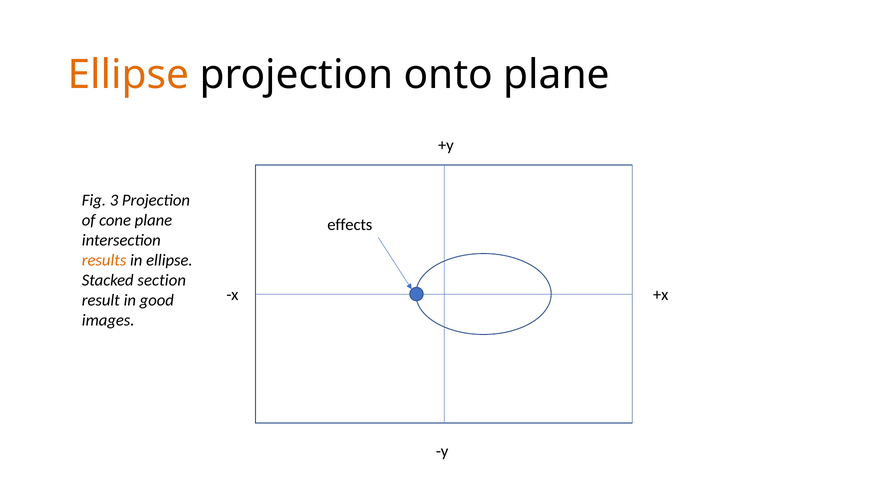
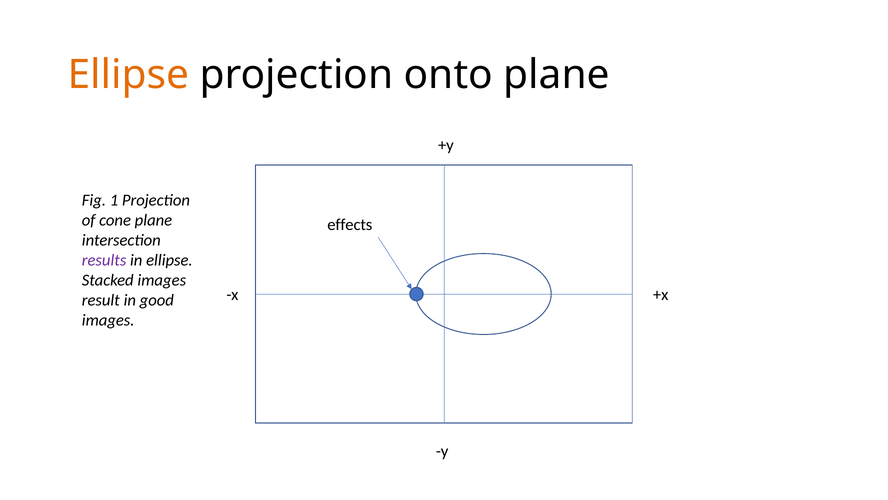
3: 3 -> 1 (114, 200)
results colour: orange -> purple (104, 260)
Stacked section: section -> images (162, 280)
